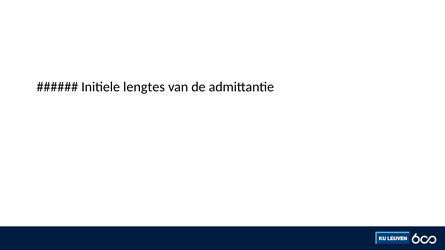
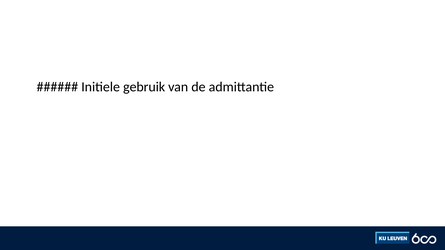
lengtes: lengtes -> gebruik (144, 87)
